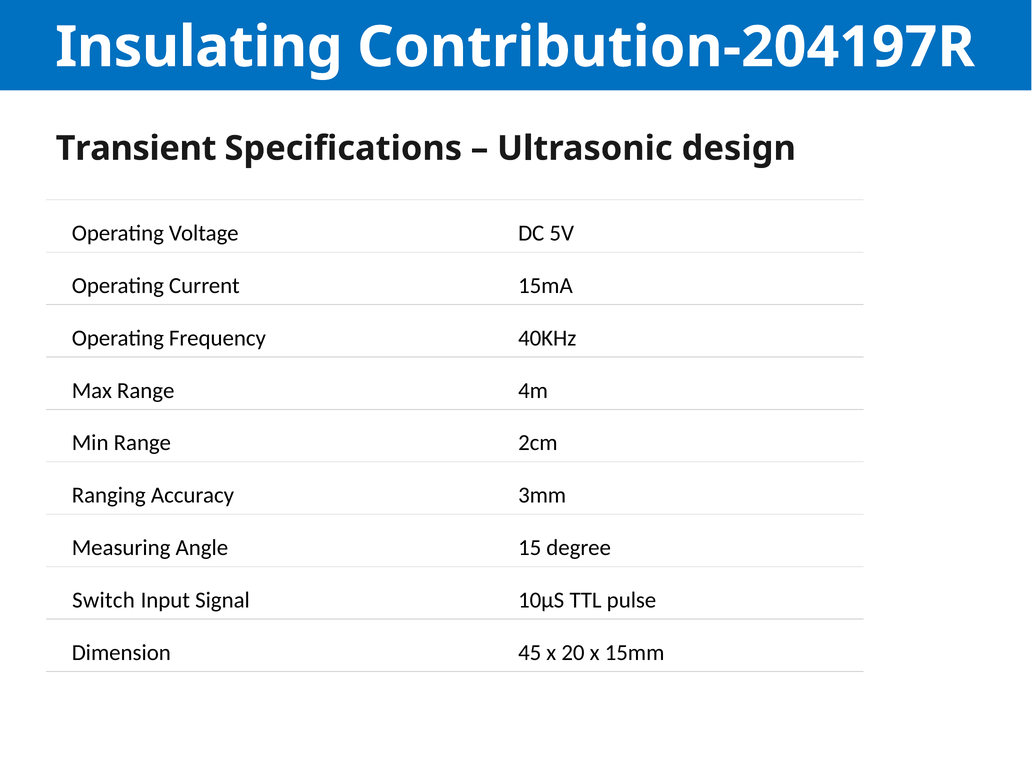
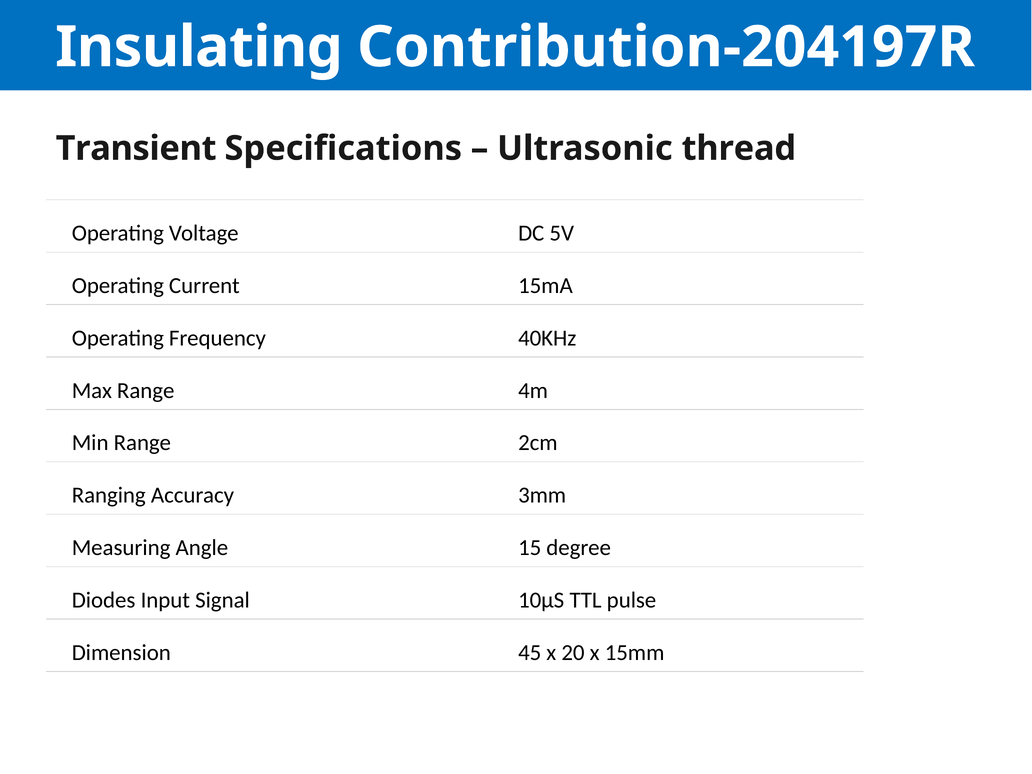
design: design -> thread (739, 148)
Switch: Switch -> Diodes (104, 600)
